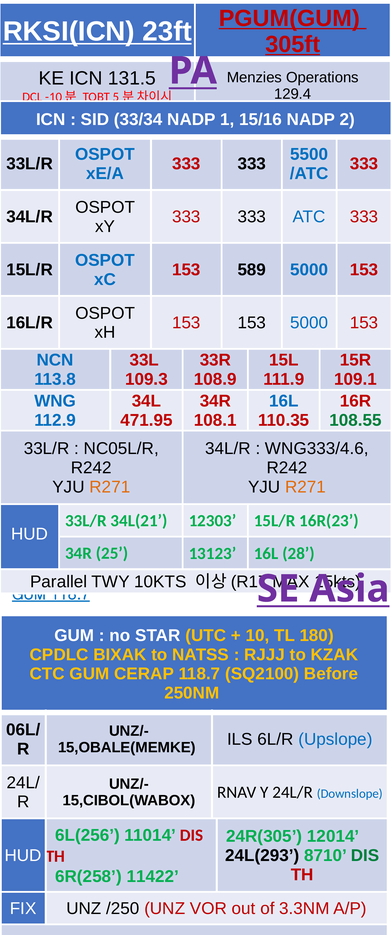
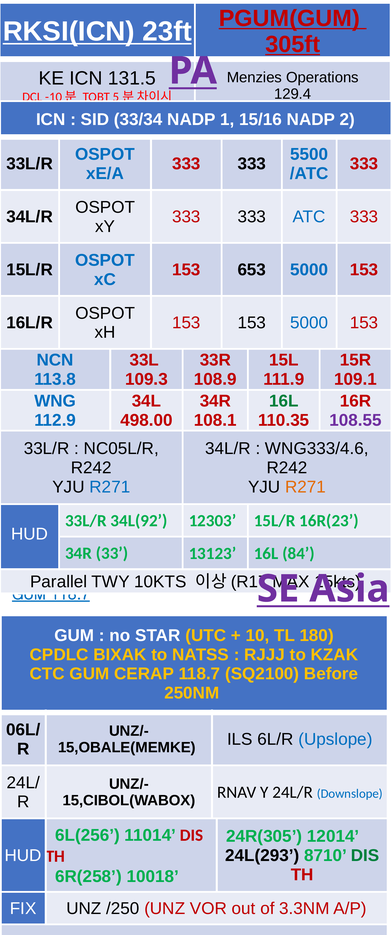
589: 589 -> 653 (252, 270)
16L colour: blue -> green (284, 401)
471.95: 471.95 -> 498.00 (146, 420)
108.55 colour: green -> purple (356, 420)
R271 colour: orange -> blue (110, 487)
34L(21: 34L(21 -> 34L(92 (139, 521)
25: 25 -> 33 (112, 554)
28: 28 -> 84 (298, 554)
11422: 11422 -> 10018 (153, 877)
